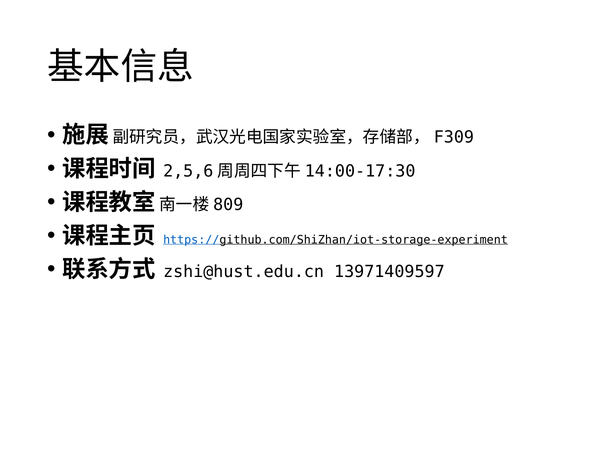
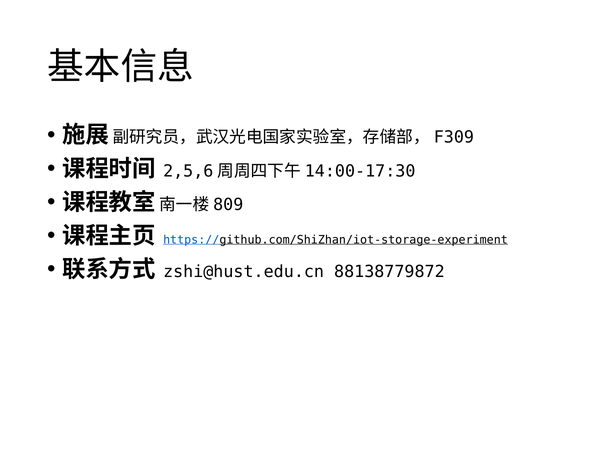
13971409597: 13971409597 -> 88138779872 (389, 272)
